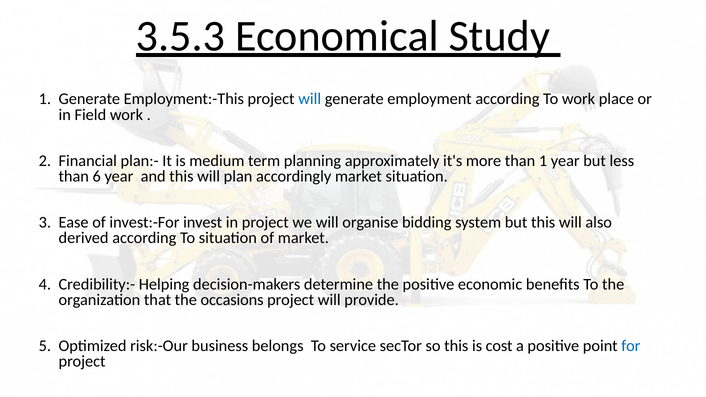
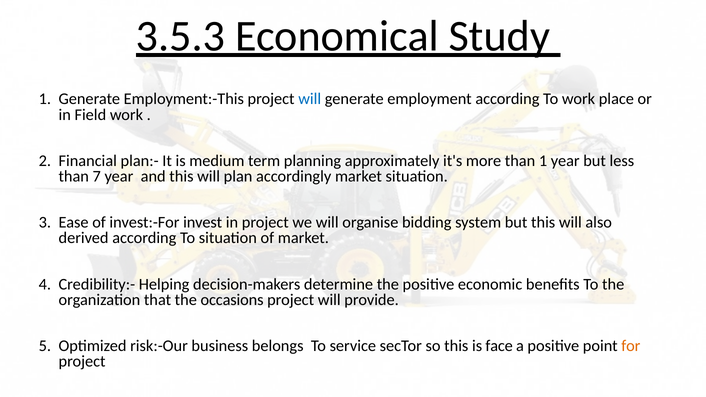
6: 6 -> 7 (97, 176)
cost: cost -> face (499, 346)
for colour: blue -> orange (631, 346)
